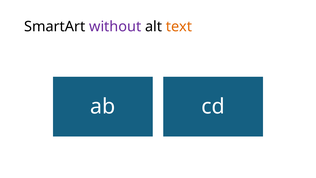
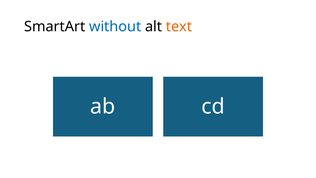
without colour: purple -> blue (115, 27)
